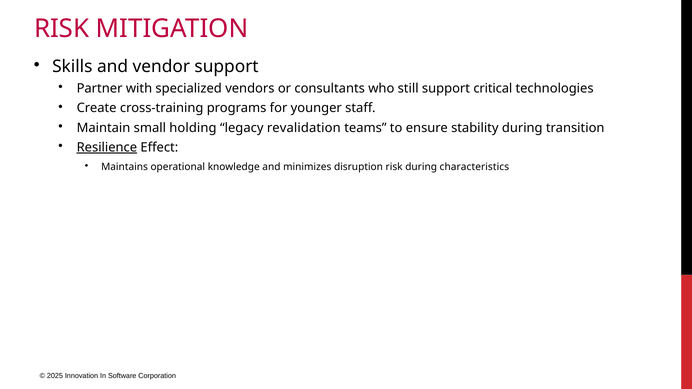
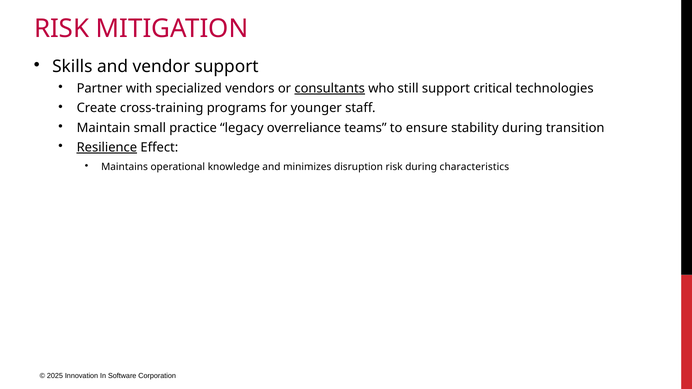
consultants underline: none -> present (330, 89)
holding: holding -> practice (193, 128)
revalidation: revalidation -> overreliance (304, 128)
